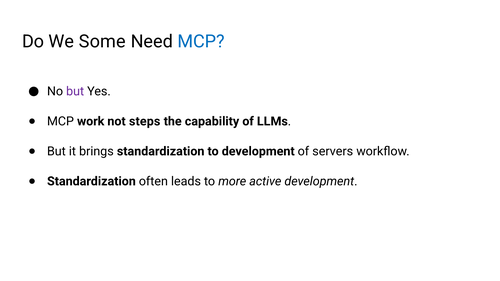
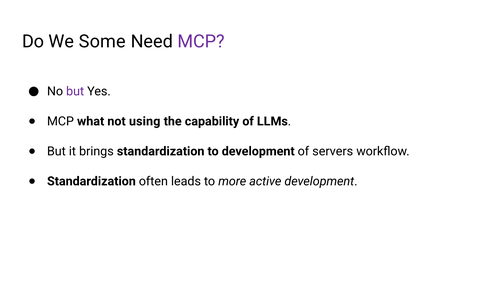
MCP colour: blue -> purple (201, 41)
work: work -> what (91, 121)
steps: steps -> using (145, 121)
